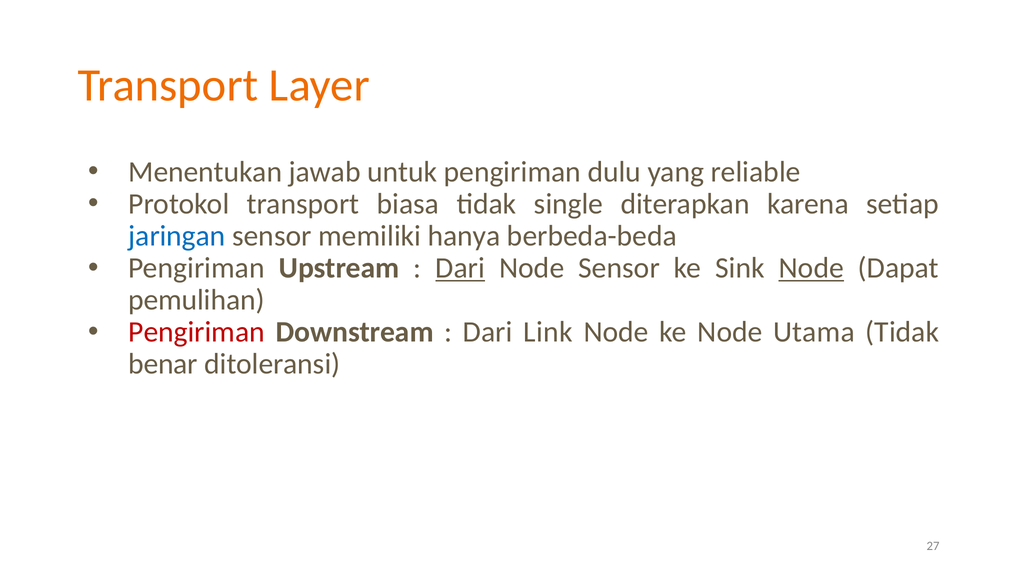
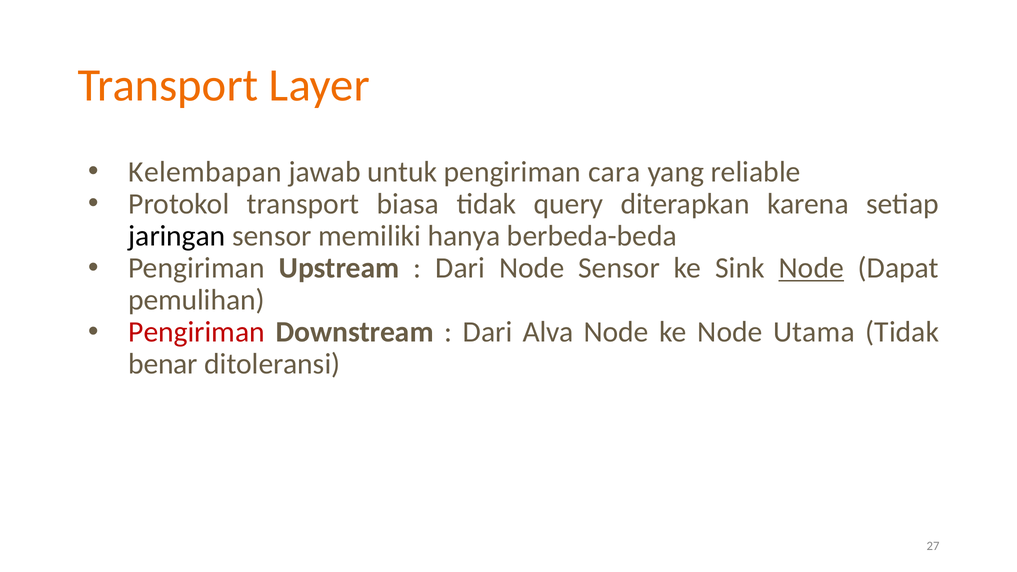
Menentukan: Menentukan -> Kelembapan (205, 172)
dulu: dulu -> cara (614, 172)
single: single -> query (569, 204)
jaringan colour: blue -> black (177, 236)
Dari underline: present -> none (460, 268)
Link: Link -> Alva (548, 332)
